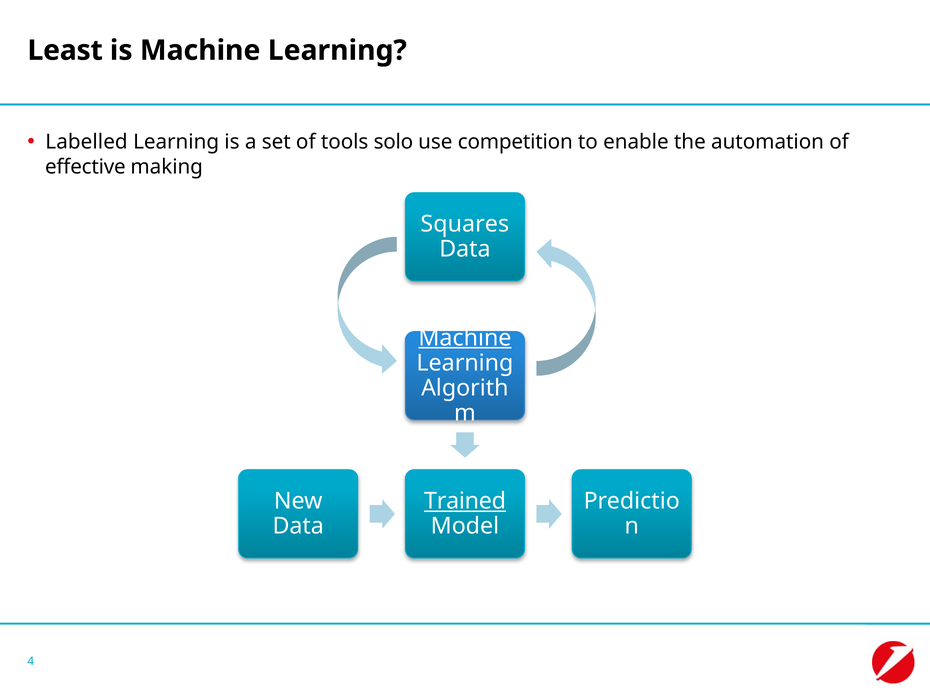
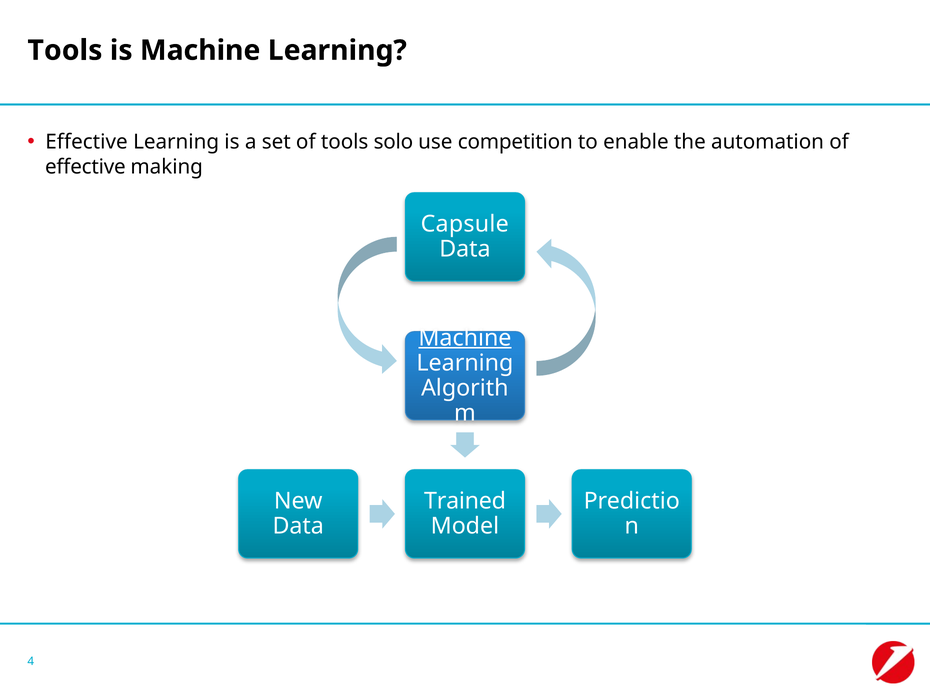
Least: Least -> Tools (65, 50)
Labelled: Labelled -> Effective (87, 142)
Squares: Squares -> Capsule (465, 224)
Trained underline: present -> none (465, 501)
